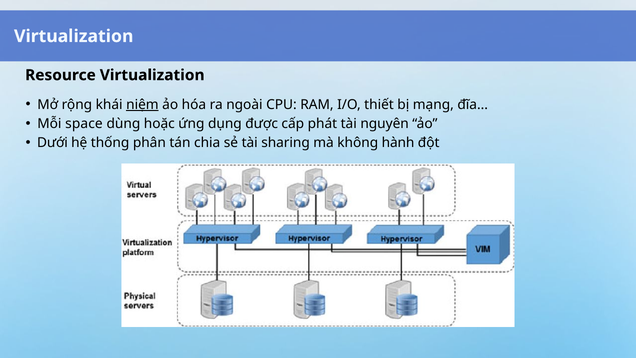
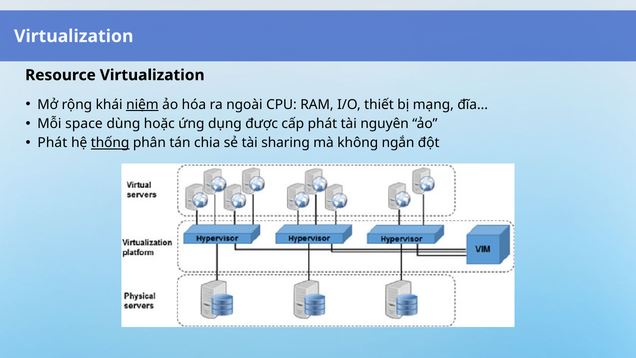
Dưới: Dưới -> Phát (52, 143)
thống underline: none -> present (110, 143)
hành: hành -> ngắn (398, 143)
